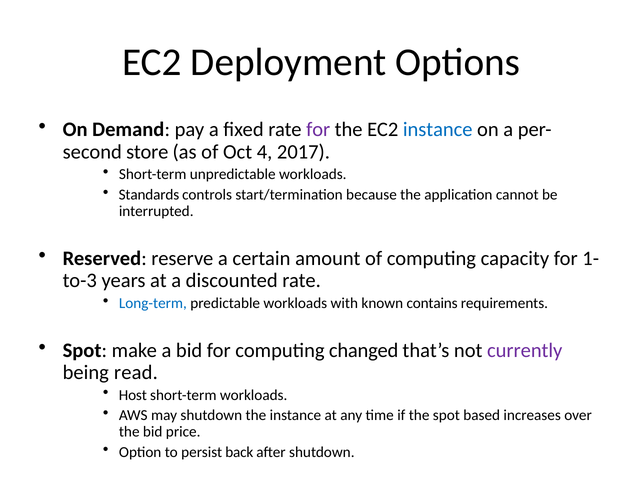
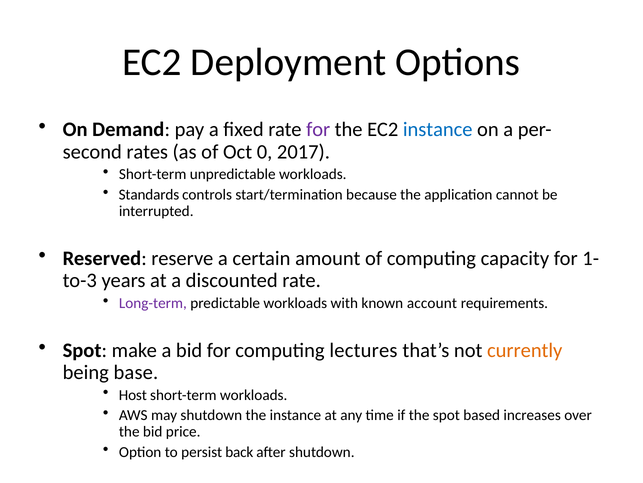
store: store -> rates (147, 152)
4: 4 -> 0 (265, 152)
Long-term colour: blue -> purple (153, 303)
contains: contains -> account (432, 303)
changed: changed -> lectures (363, 350)
currently colour: purple -> orange (525, 350)
read: read -> base (136, 372)
